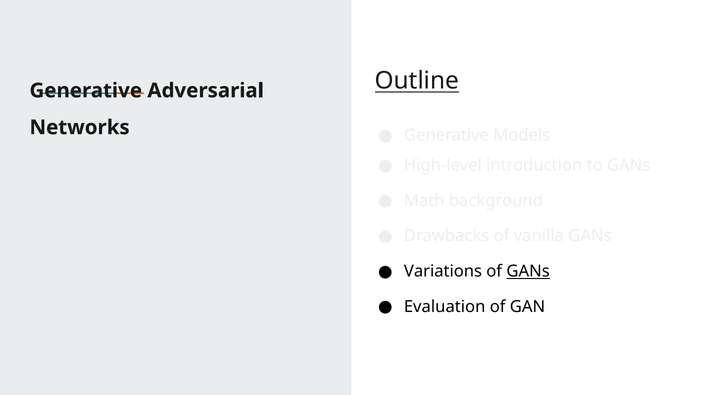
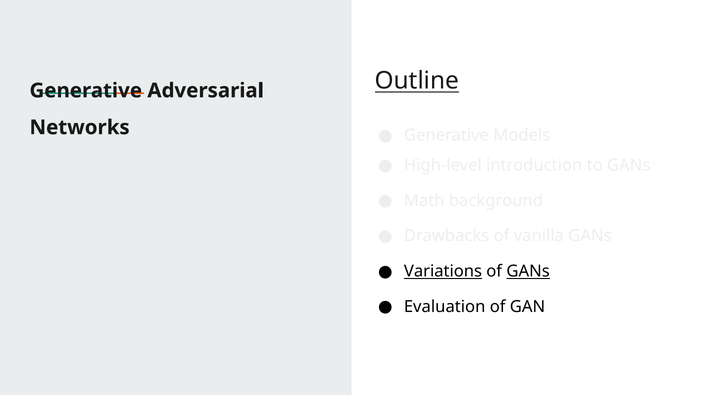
Variations underline: none -> present (443, 272)
